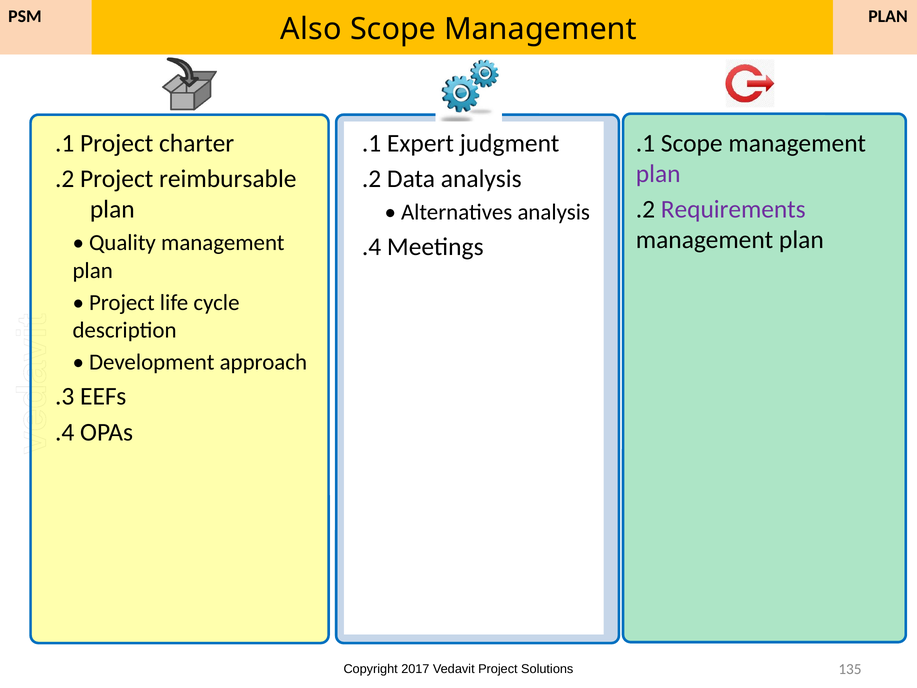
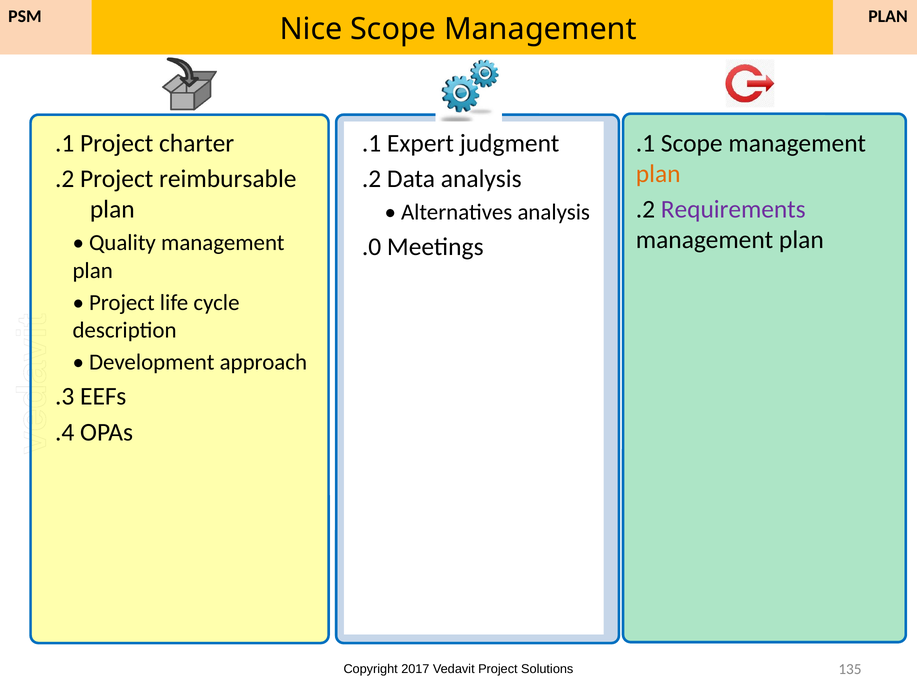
Also: Also -> Nice (311, 29)
plan colour: purple -> orange (658, 174)
.4: .4 -> .0 (372, 247)
